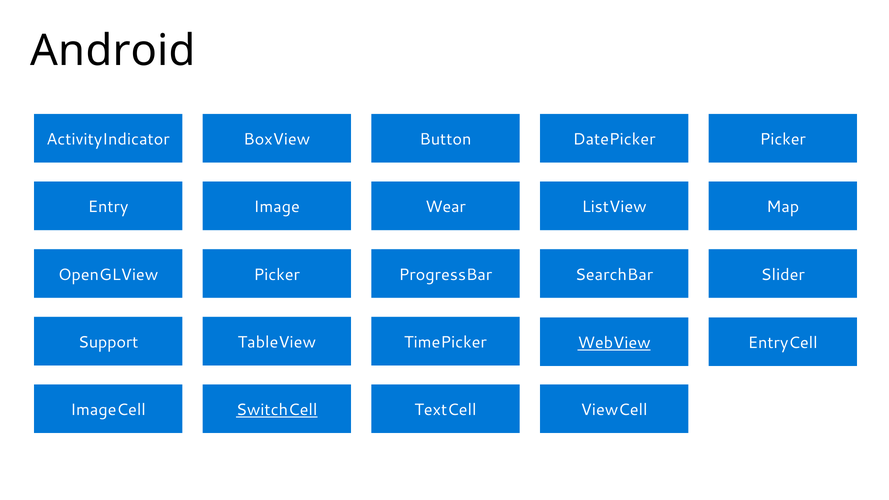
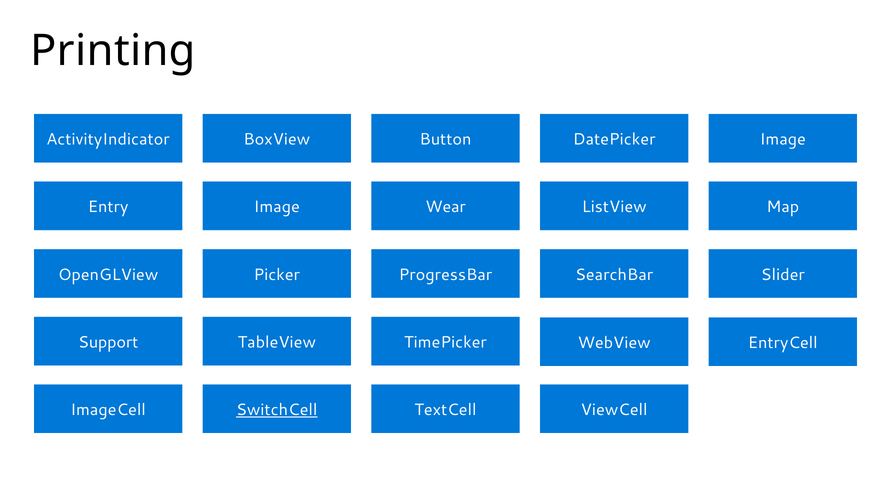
Android: Android -> Printing (113, 51)
DatePicker Picker: Picker -> Image (783, 139)
WebView underline: present -> none (614, 343)
